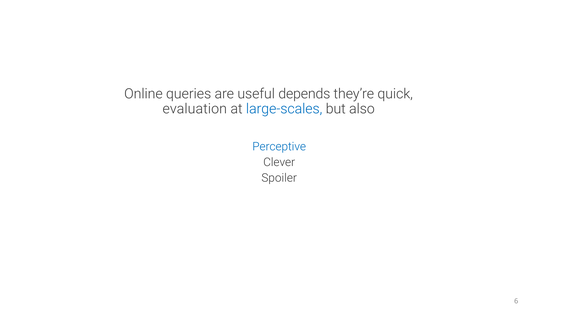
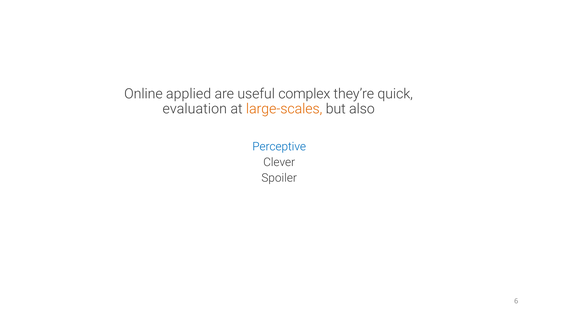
queries: queries -> applied (189, 94)
depends: depends -> complex (304, 94)
large-scales colour: blue -> orange (284, 109)
